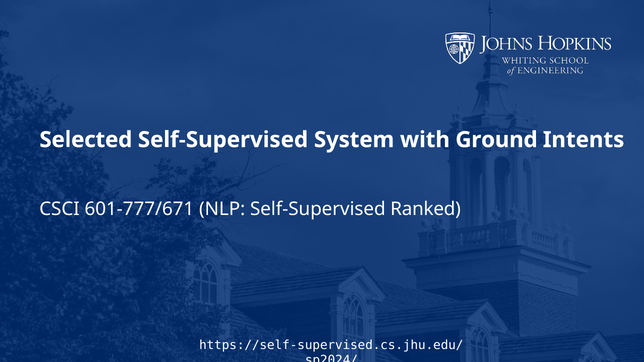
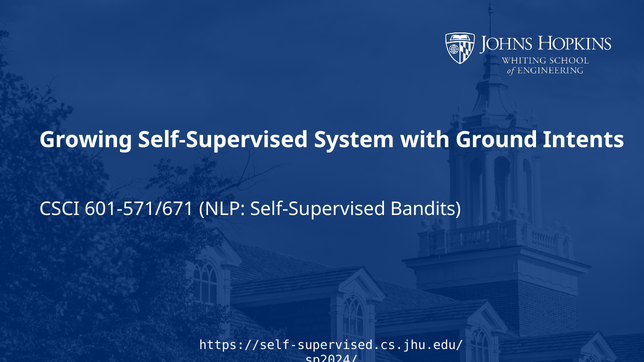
Selected: Selected -> Growing (86, 140)
601-777/671: 601-777/671 -> 601-571/671 (139, 209)
Ranked: Ranked -> Bandits (426, 209)
